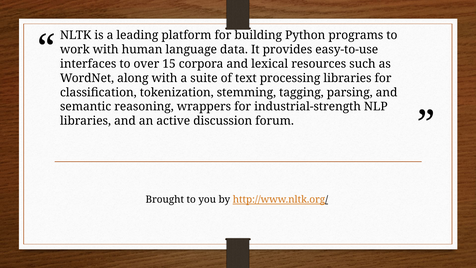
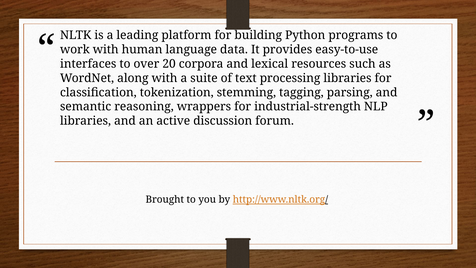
15: 15 -> 20 (169, 64)
